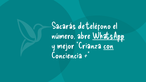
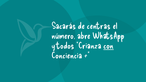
teléfono: teléfono -> centras (99, 26)
WhatsApp underline: present -> none (108, 36)
mejor: mejor -> todos (66, 46)
